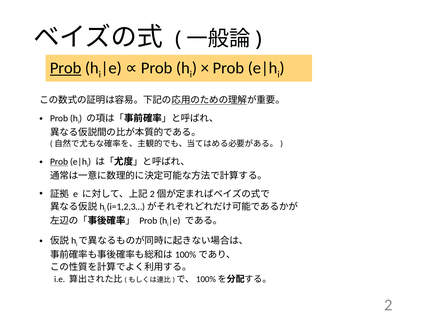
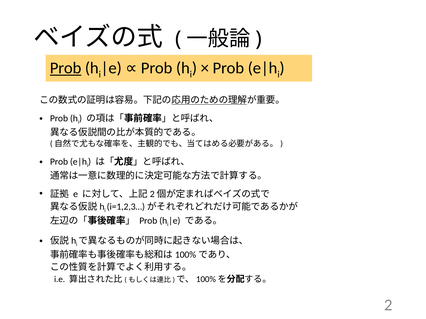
Prob underline: present -> none (59, 162)
